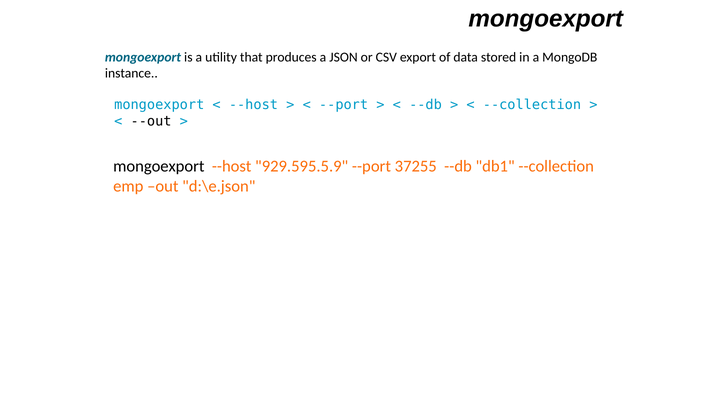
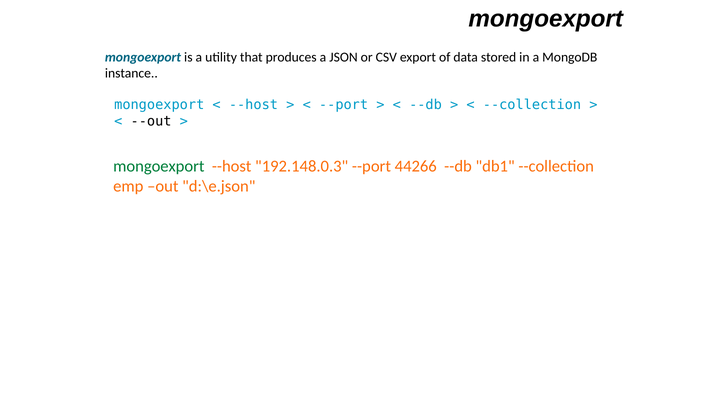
mongoexport colour: black -> green (159, 166)
929.595.5.9: 929.595.5.9 -> 192.148.0.3 (302, 166)
37255: 37255 -> 44266 (416, 166)
